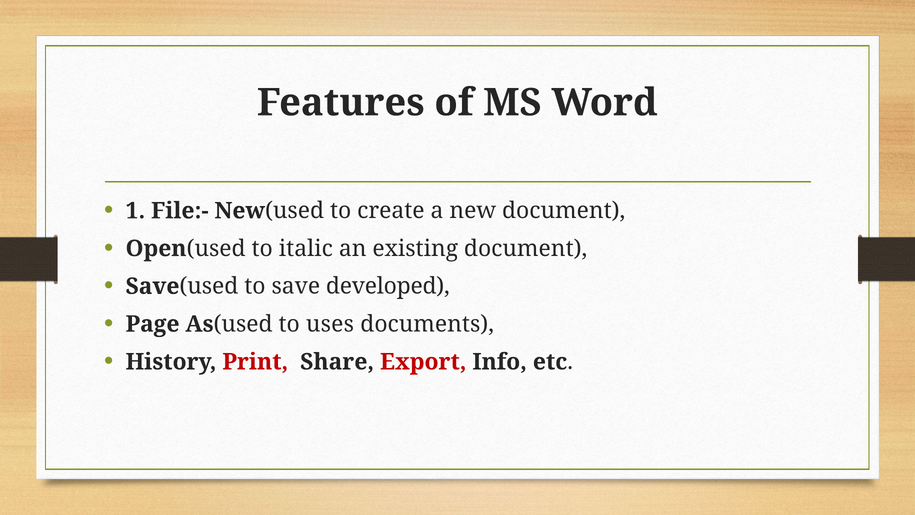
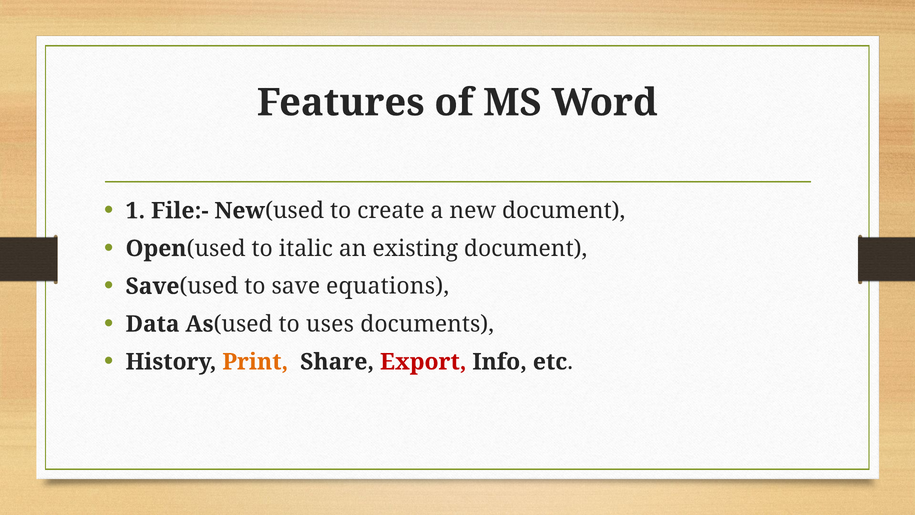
developed: developed -> equations (388, 286)
Page: Page -> Data (153, 324)
Print colour: red -> orange (255, 362)
